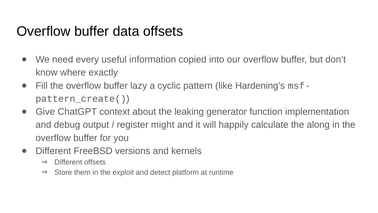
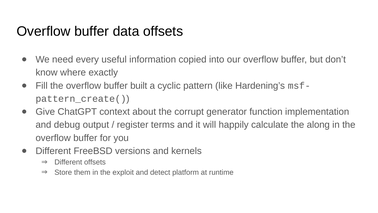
lazy: lazy -> built (139, 86)
leaking: leaking -> corrupt (189, 112)
might: might -> terms (163, 125)
